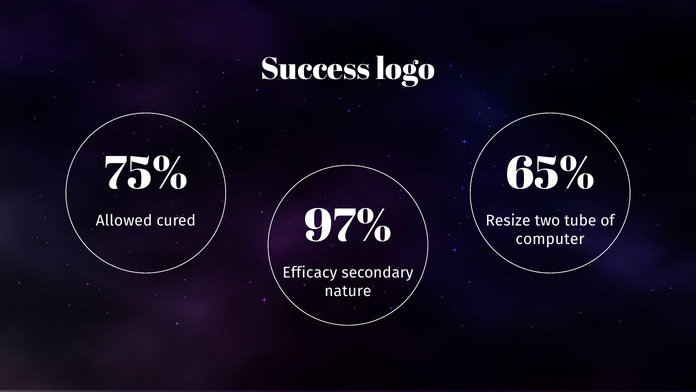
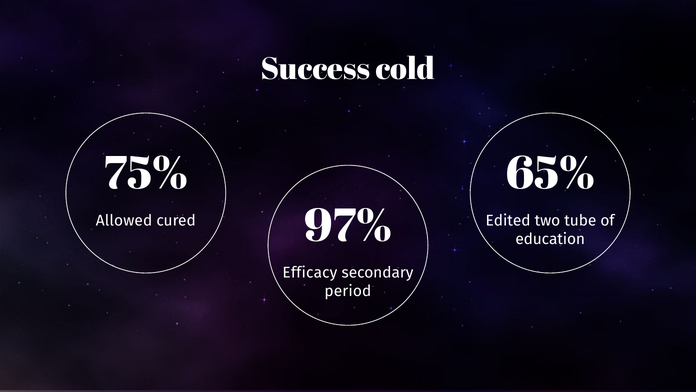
logo: logo -> cold (405, 69)
Resize: Resize -> Edited (508, 220)
computer: computer -> education (550, 239)
nature: nature -> period (348, 291)
